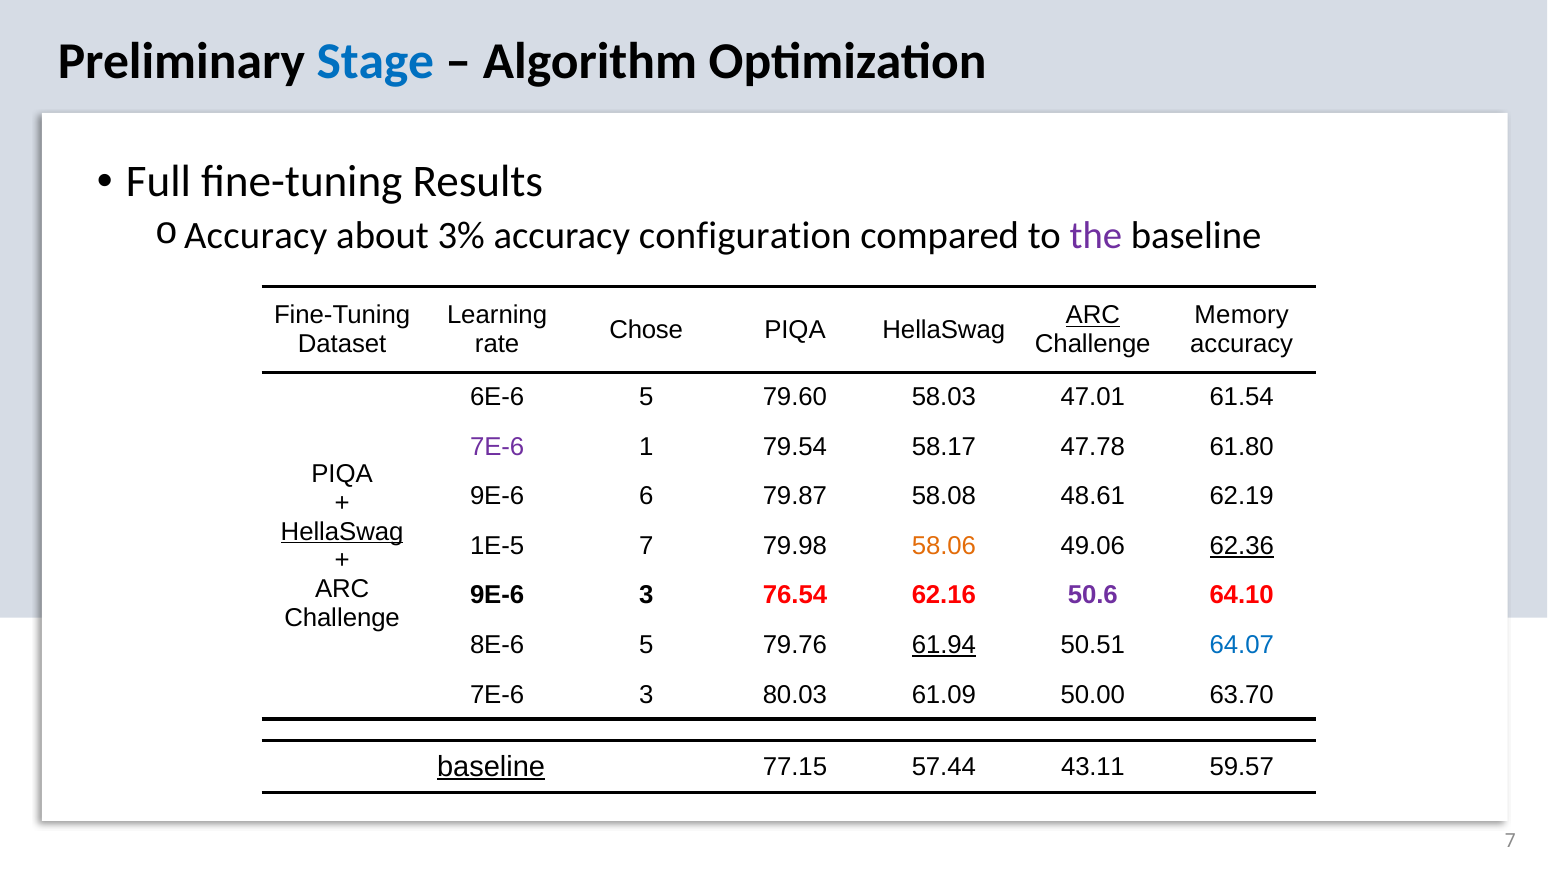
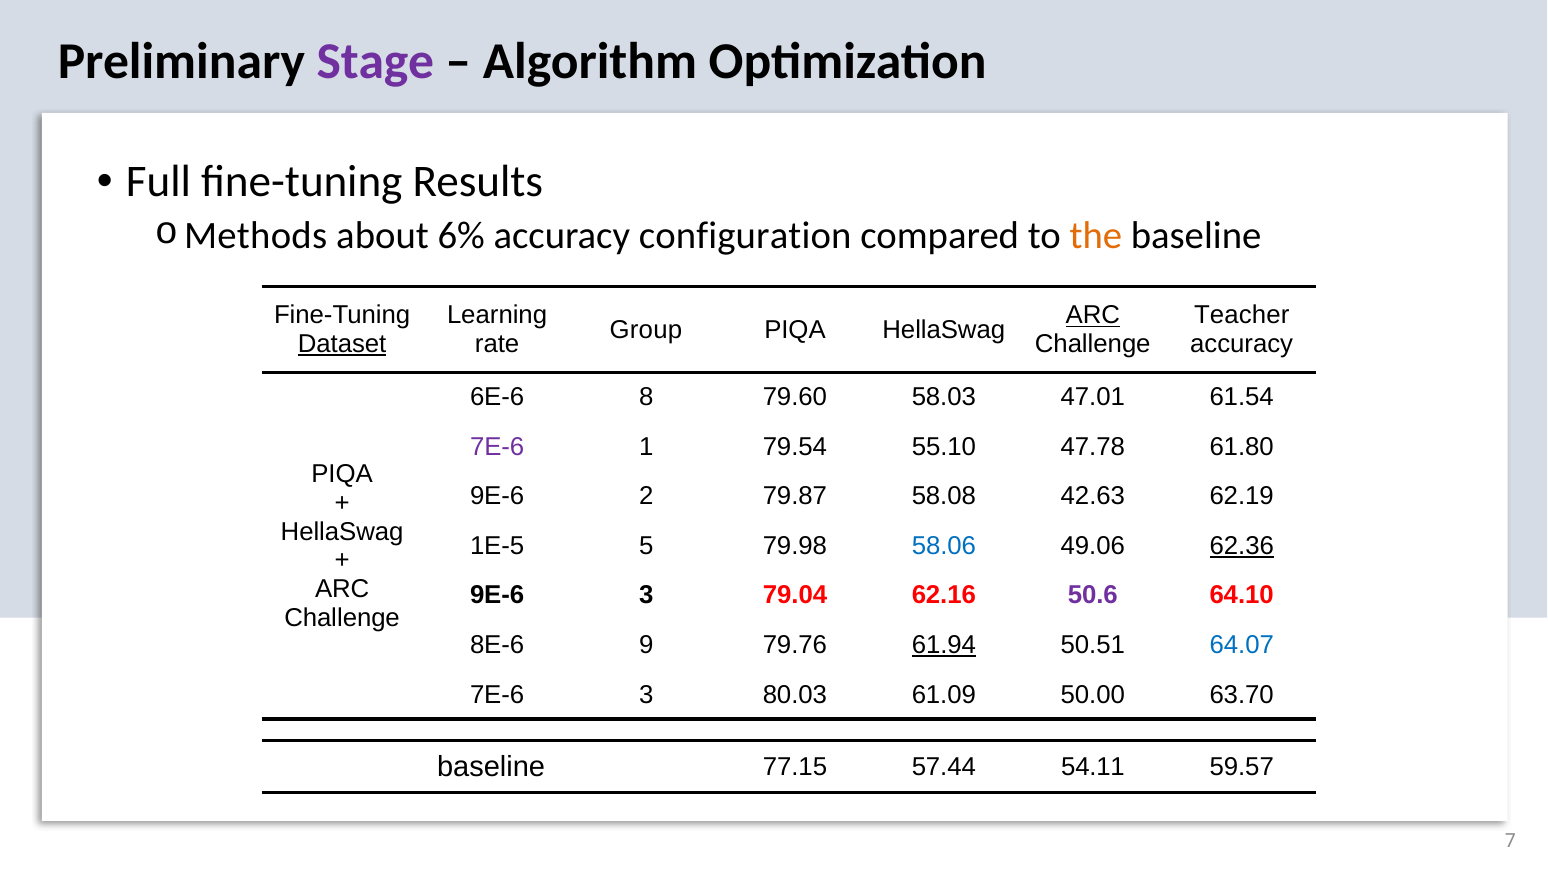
Stage colour: blue -> purple (375, 62)
Accuracy: Accuracy -> Methods (256, 235)
3%: 3% -> 6% (461, 235)
the colour: purple -> orange (1096, 235)
Memory: Memory -> Teacher (1242, 315)
Chose: Chose -> Group (646, 329)
Dataset underline: none -> present (342, 344)
6E-6 5: 5 -> 8 (646, 397)
58.17: 58.17 -> 55.10 (944, 447)
6: 6 -> 2 (646, 496)
48.61: 48.61 -> 42.63 (1093, 496)
HellaSwag underline: present -> none (342, 531)
1E-5 7: 7 -> 5 (646, 546)
58.06 colour: orange -> blue (944, 546)
76.54: 76.54 -> 79.04 (795, 595)
8E-6 5: 5 -> 9 (646, 645)
baseline underline: present -> none (491, 767)
43.11: 43.11 -> 54.11 (1093, 766)
